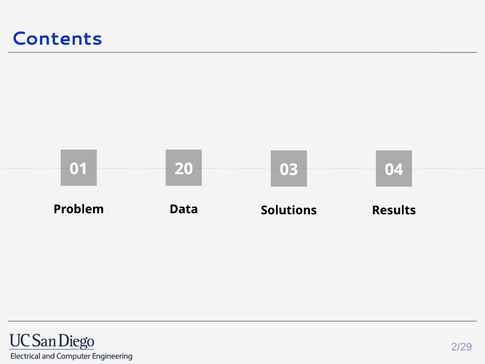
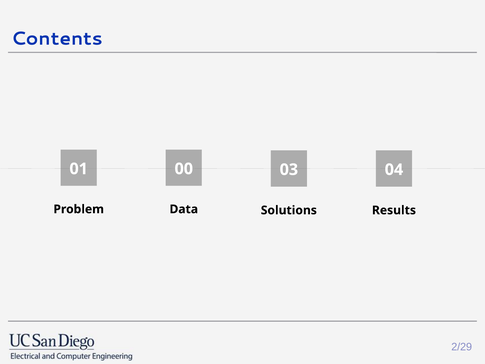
20: 20 -> 00 (184, 169)
